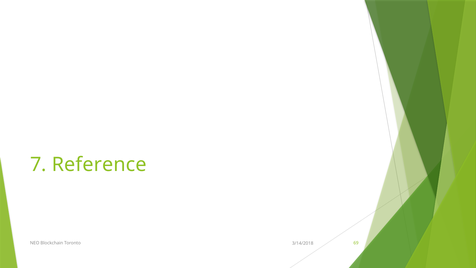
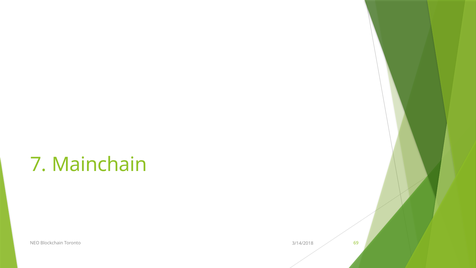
Reference: Reference -> Mainchain (99, 164)
